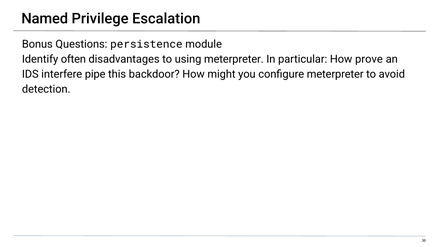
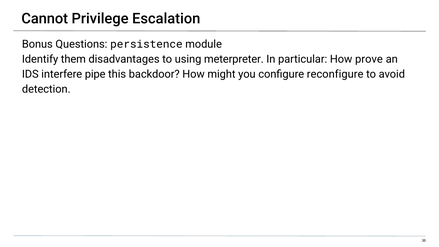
Named: Named -> Cannot (45, 19)
often: often -> them (73, 59)
configure meterpreter: meterpreter -> reconfigure (335, 74)
